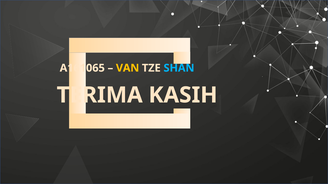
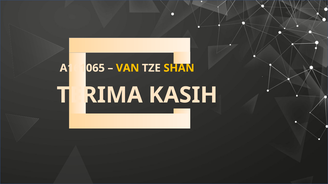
SHAN colour: light blue -> yellow (179, 68)
